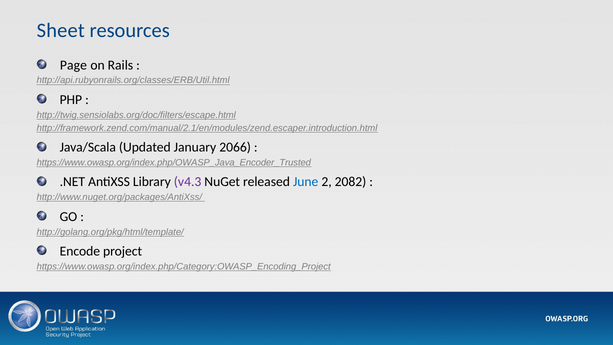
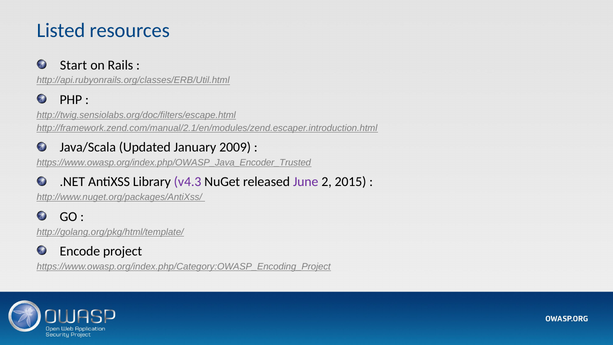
Sheet: Sheet -> Listed (61, 31)
Page: Page -> Start (73, 65)
2066: 2066 -> 2009 (235, 147)
June colour: blue -> purple (306, 182)
2082: 2082 -> 2015 (351, 182)
